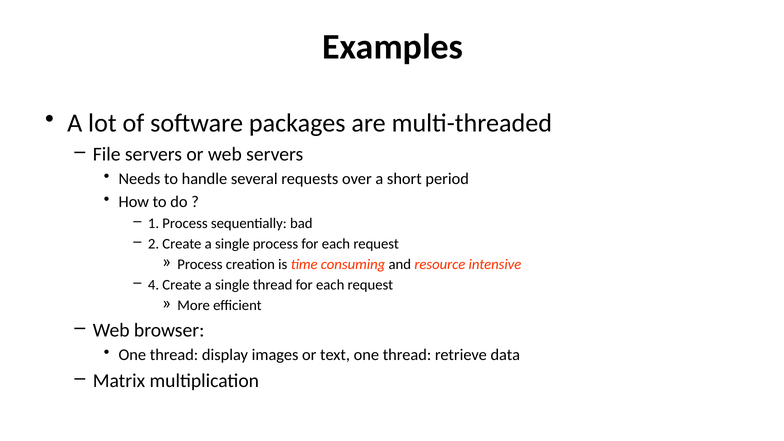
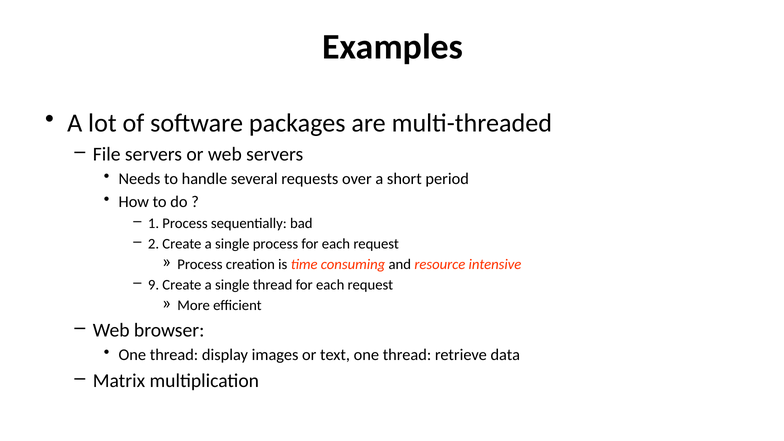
4: 4 -> 9 (154, 285)
